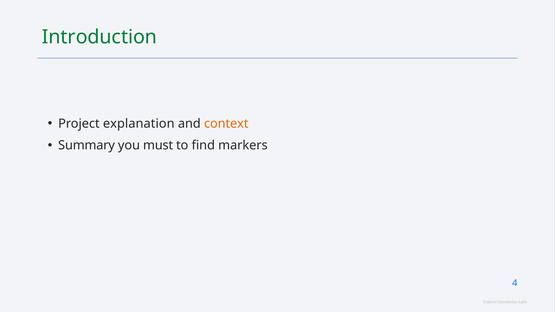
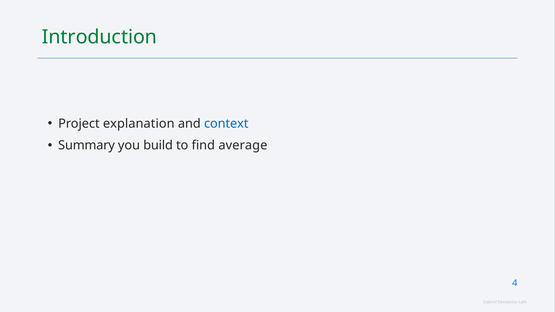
context colour: orange -> blue (226, 124)
must: must -> build (158, 145)
markers: markers -> average (243, 145)
